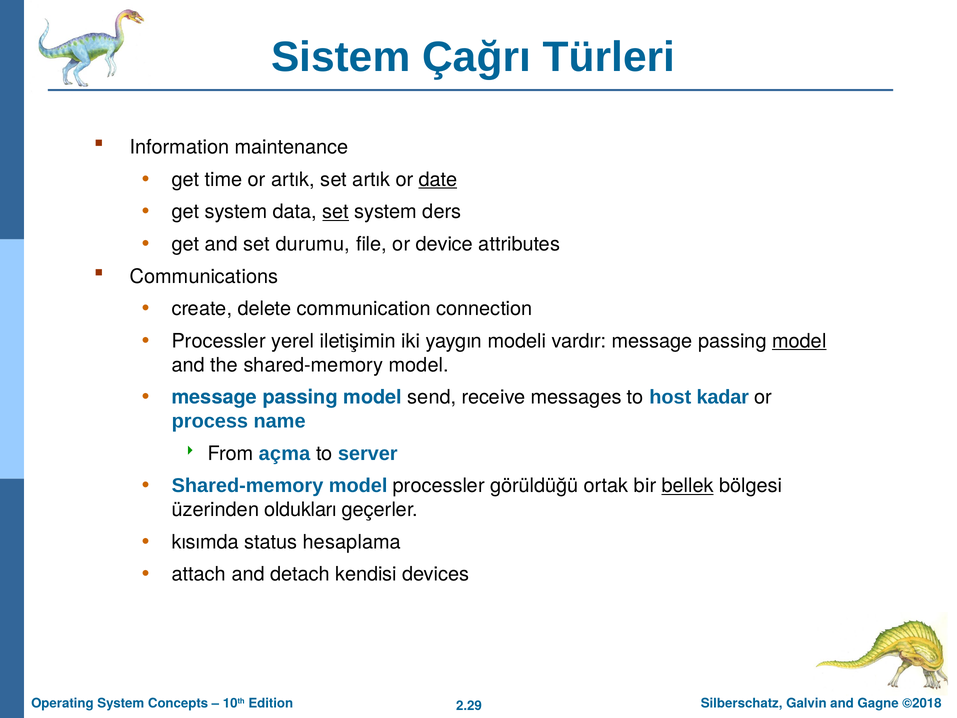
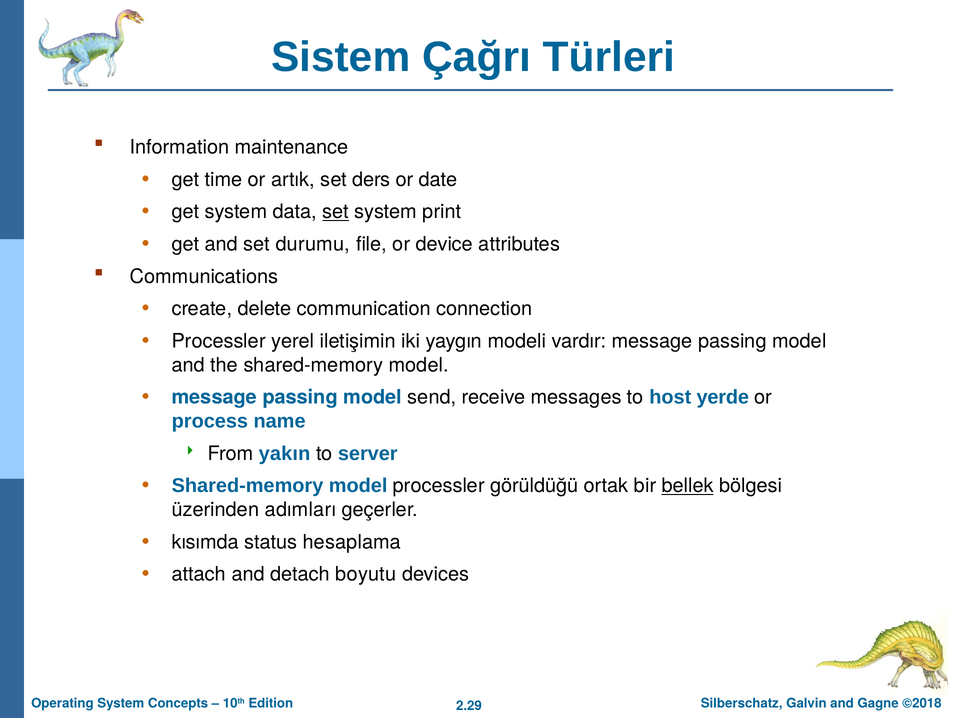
set artık: artık -> ders (371, 180)
date underline: present -> none (438, 180)
ders: ders -> print (442, 212)
model underline: present -> none (799, 341)
kadar: kadar -> yerde (723, 397)
açma: açma -> yakın (284, 453)
oldukları: oldukları -> adımları (300, 510)
kendisi: kendisi -> boyutu (366, 574)
